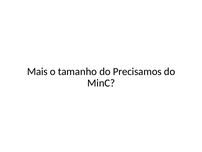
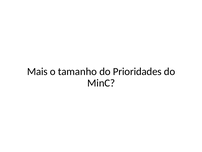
Precisamos: Precisamos -> Prioridades (137, 71)
